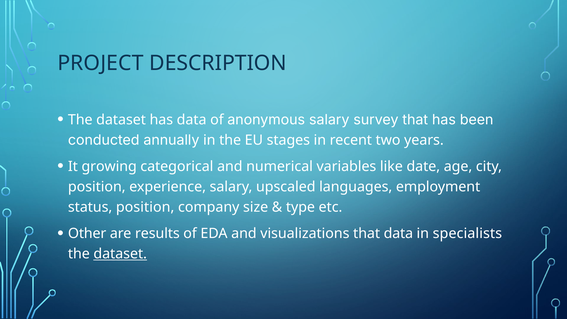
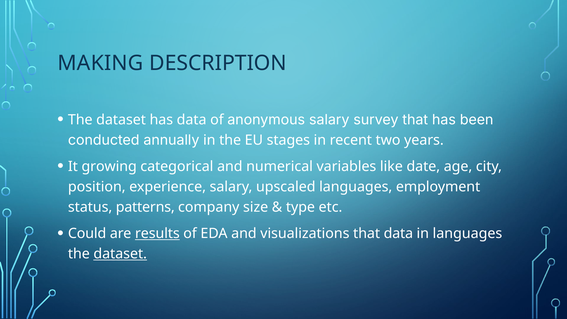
PROJECT: PROJECT -> MAKING (100, 63)
status position: position -> patterns (145, 207)
Other: Other -> Could (87, 234)
results underline: none -> present (157, 234)
in specialists: specialists -> languages (467, 234)
